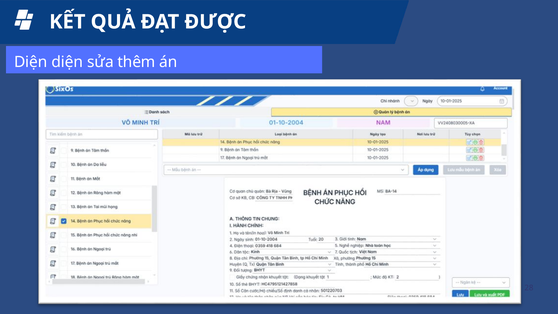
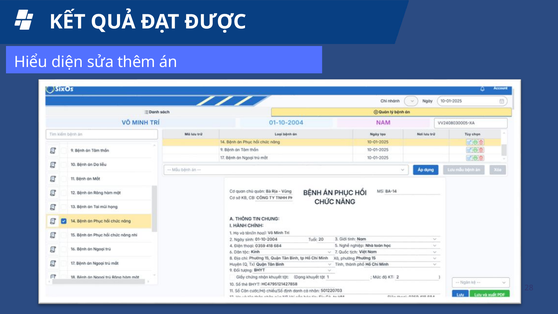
Diện: Diện -> Hiểu (31, 62)
